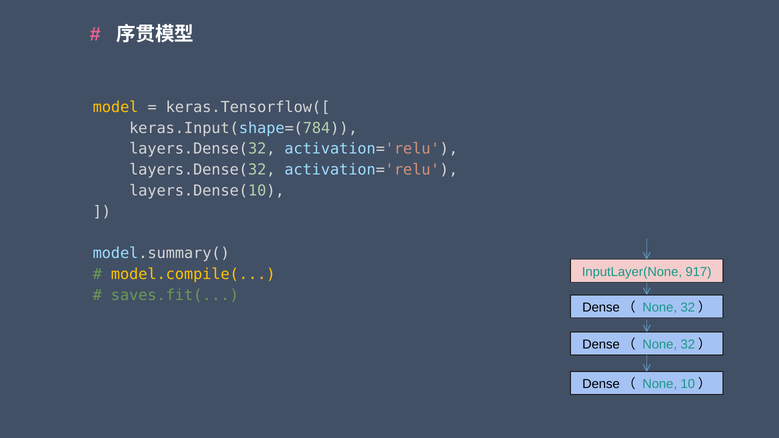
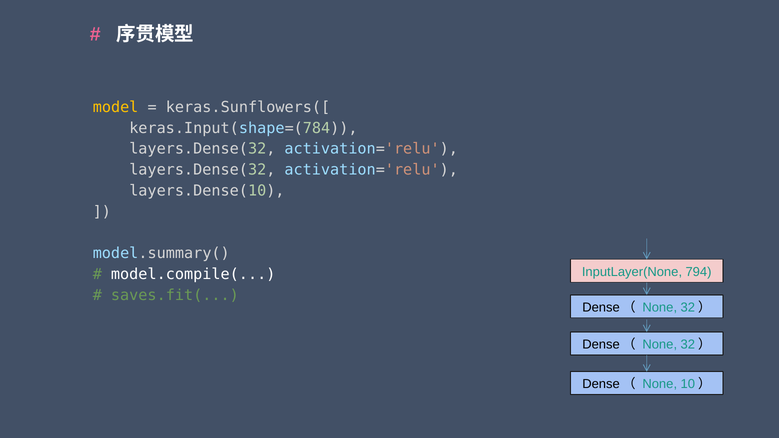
keras.Tensorflow([: keras.Tensorflow([ -> keras.Sunflowers([ (248, 107)
917: 917 -> 794 (698, 272)
model.compile( colour: yellow -> white (193, 274)
